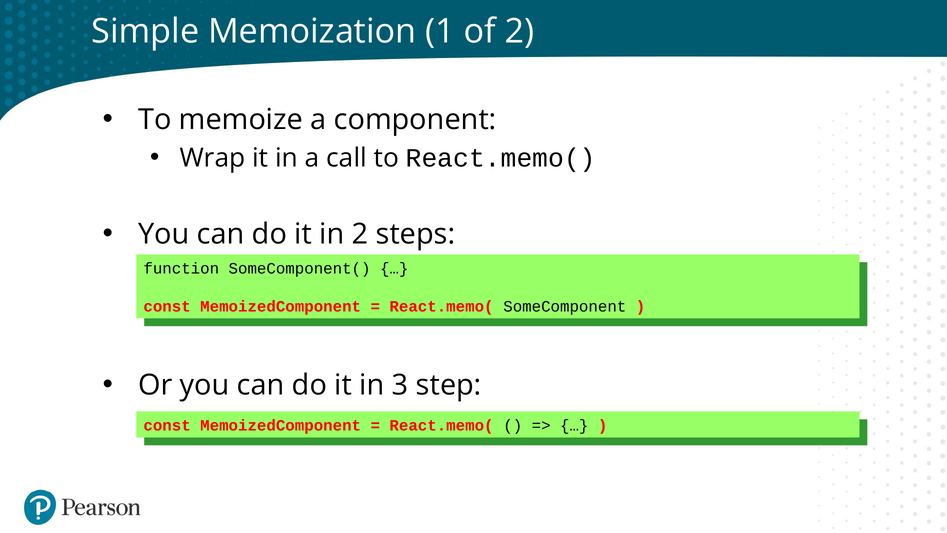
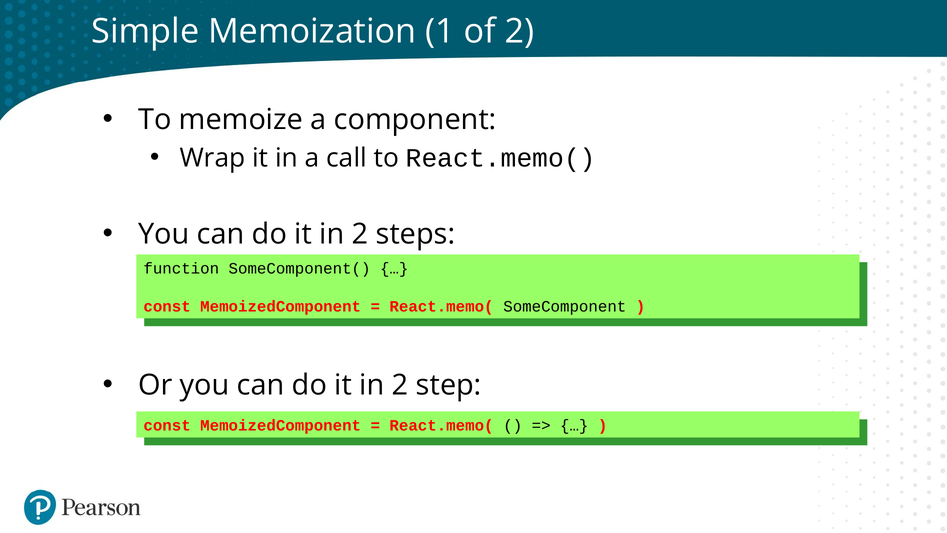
3: 3 -> 2 (400, 385)
